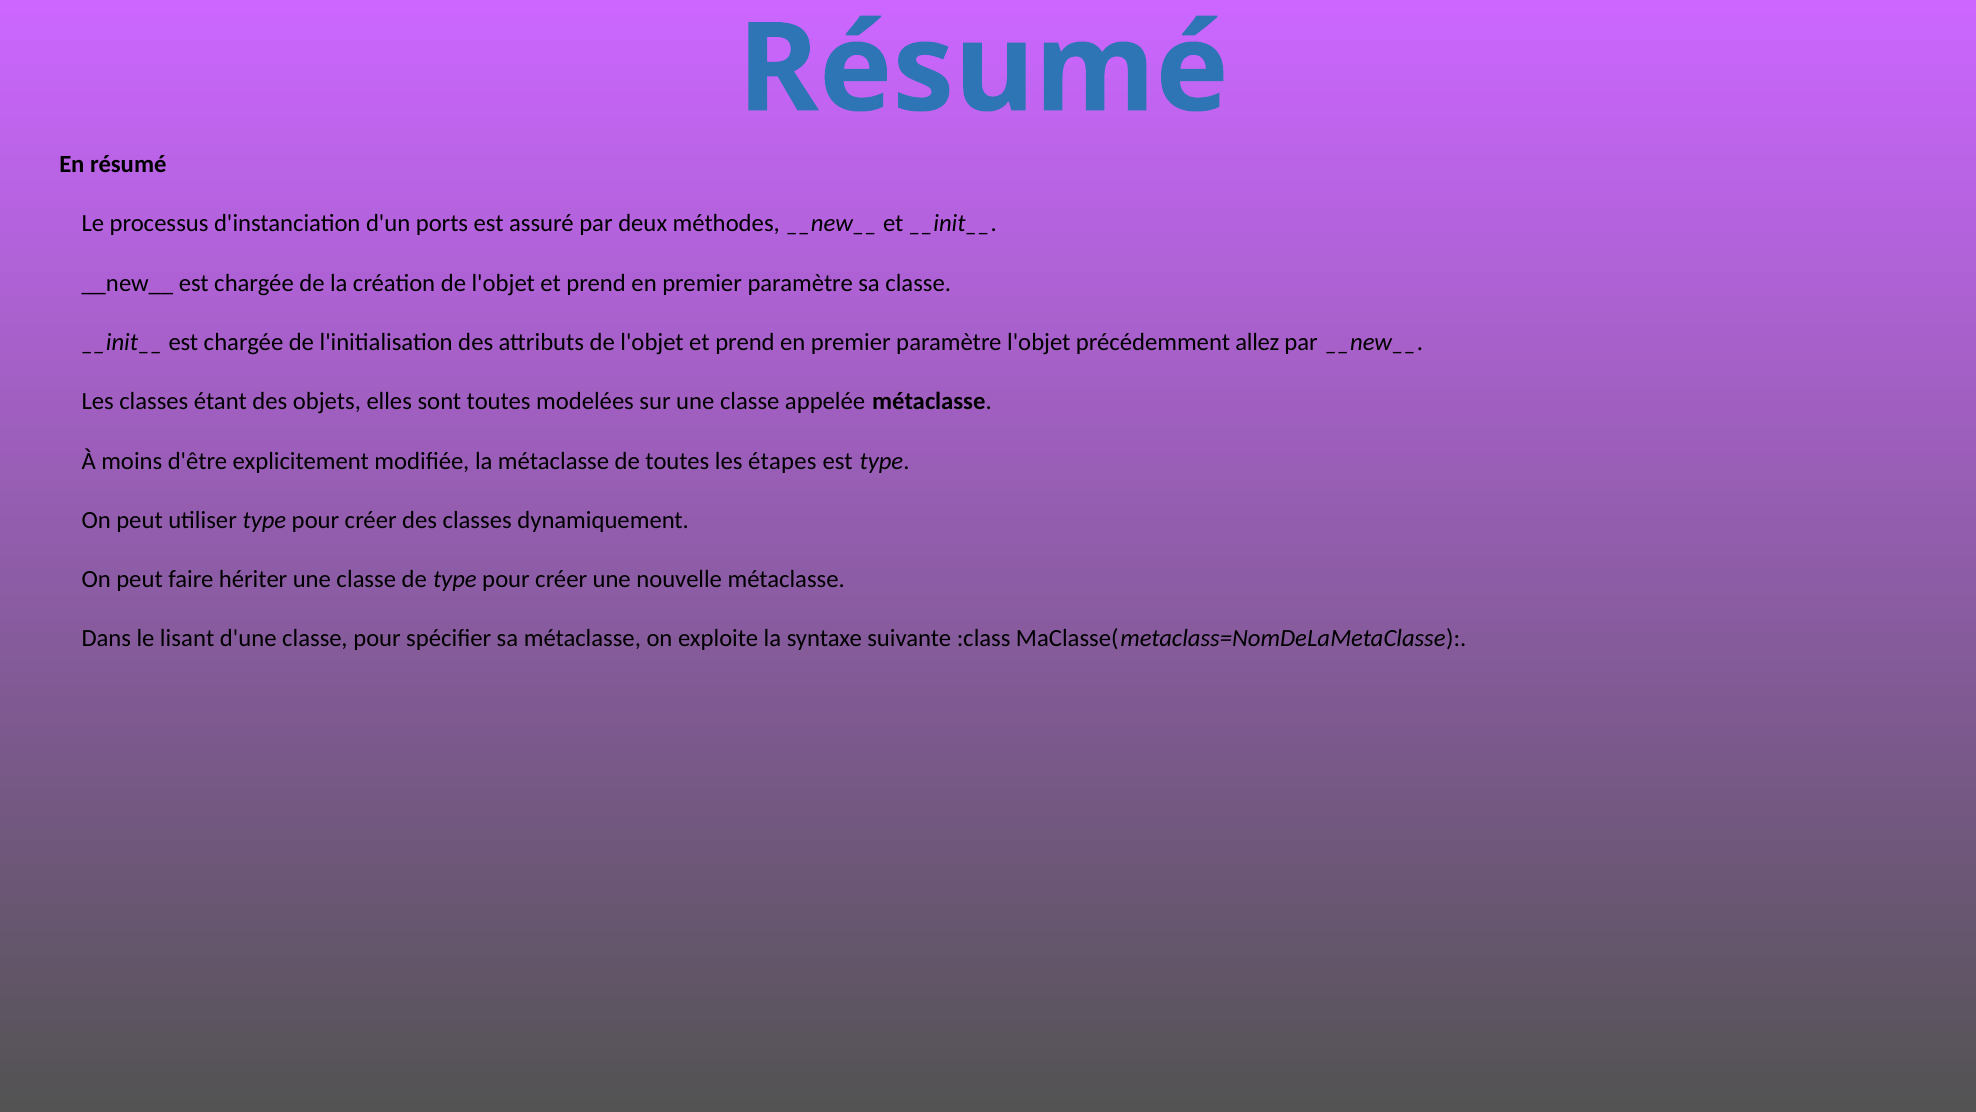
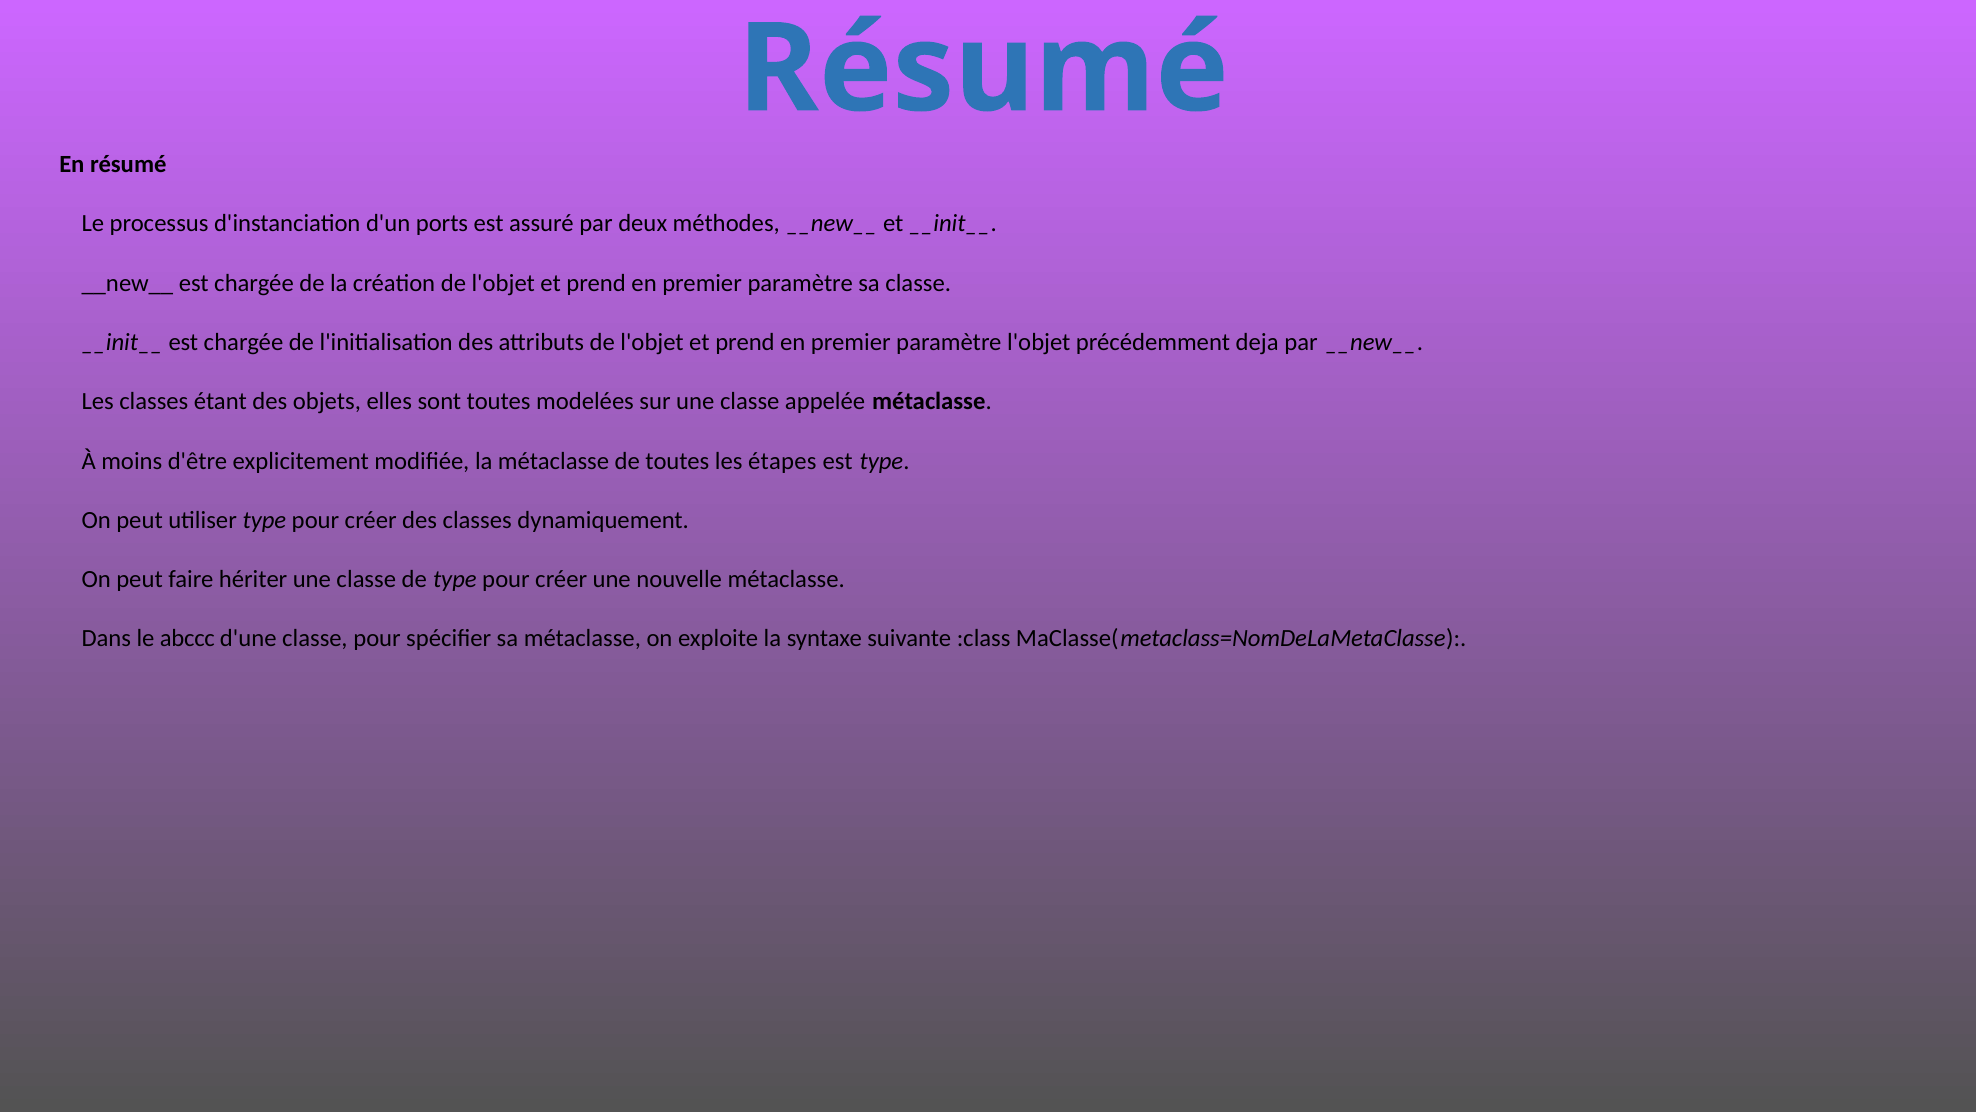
allez: allez -> deja (1257, 342)
lisant: lisant -> abccc (187, 639)
